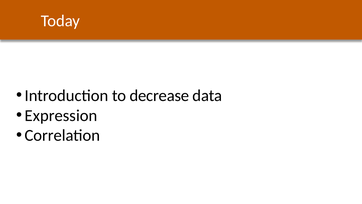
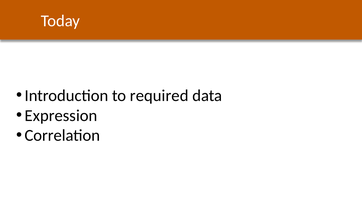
decrease: decrease -> required (159, 95)
